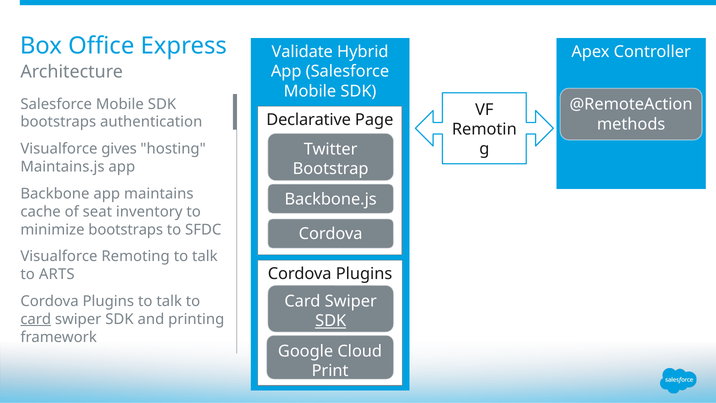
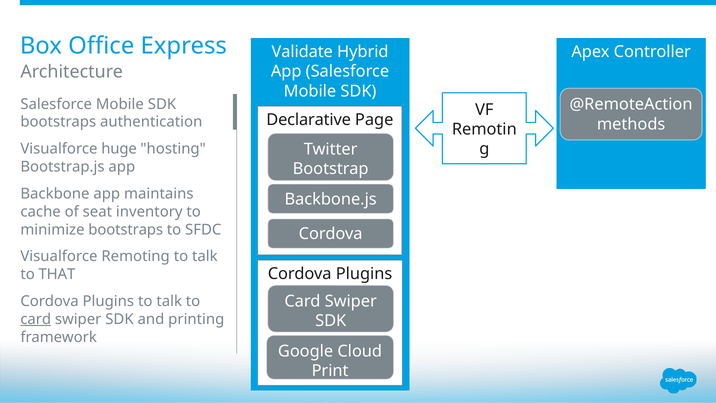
gives: gives -> huge (119, 149)
Maintains.js: Maintains.js -> Bootstrap.js (62, 167)
ARTS: ARTS -> THAT (57, 274)
SDK underline: present -> none (331, 321)
